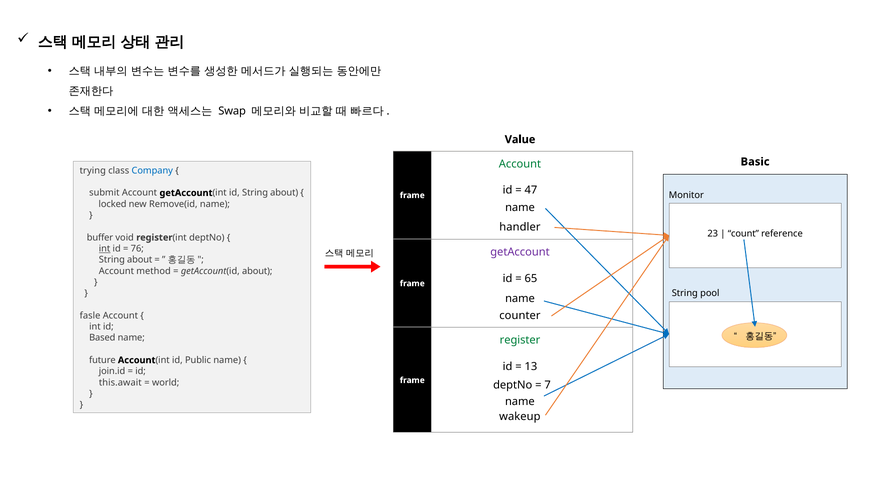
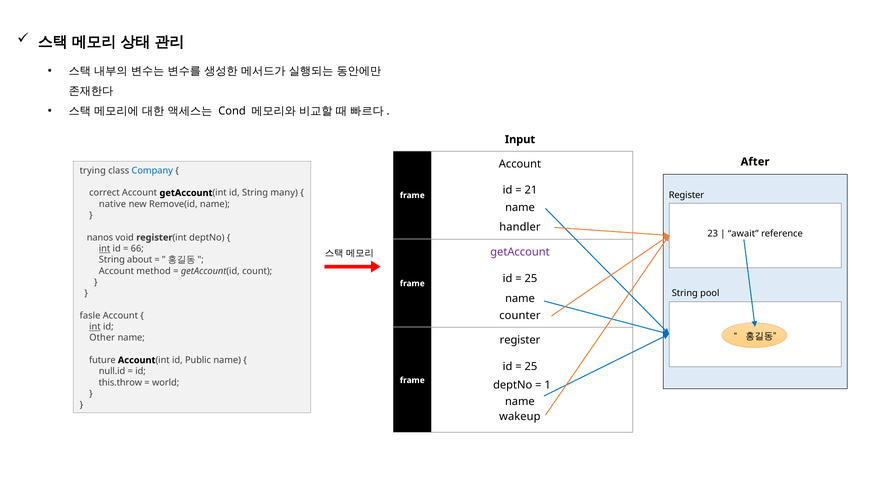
Swap: Swap -> Cond (232, 111)
Value: Value -> Input (520, 140)
Basic: Basic -> After (755, 162)
Account colour: green -> black (520, 164)
47: 47 -> 21 (531, 190)
submit: submit -> correct (104, 193)
id String about: about -> many (284, 193)
Monitor: Monitor -> Register (686, 195)
locked: locked -> native (112, 204)
count: count -> await (743, 234)
buffer: buffer -> nanos (100, 238)
76: 76 -> 66 (137, 249)
getAccount(id about: about -> count (257, 271)
65: 65 -> 25 (531, 278)
int underline: none -> present (95, 327)
Based: Based -> Other (102, 338)
register colour: green -> black (520, 340)
13: 13 -> 25 (531, 367)
join.id: join.id -> null.id (112, 371)
this.await: this.await -> this.throw (120, 383)
7: 7 -> 1 (548, 385)
